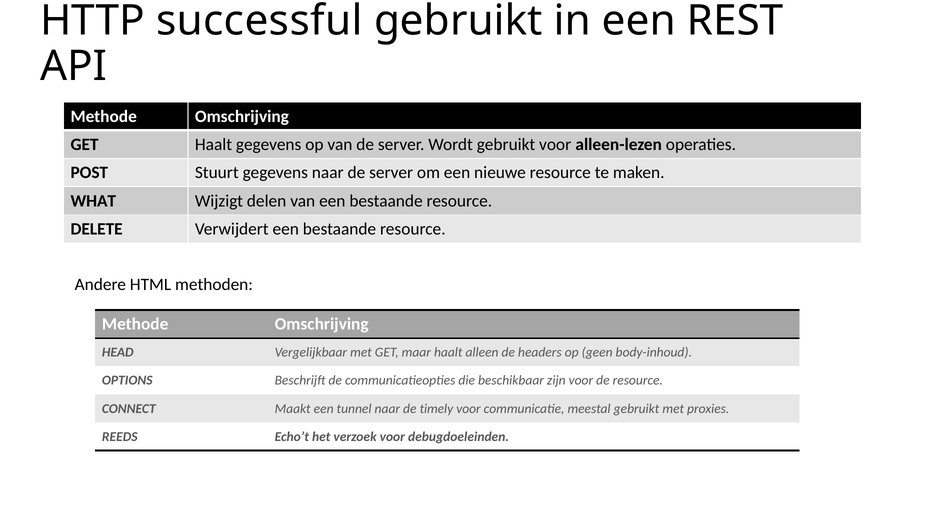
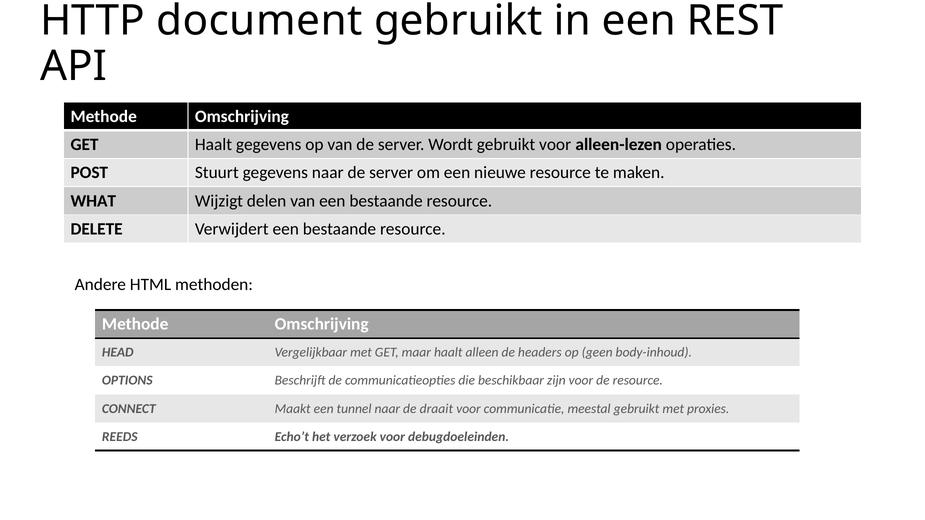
successful: successful -> document (259, 21)
timely: timely -> draait (436, 409)
